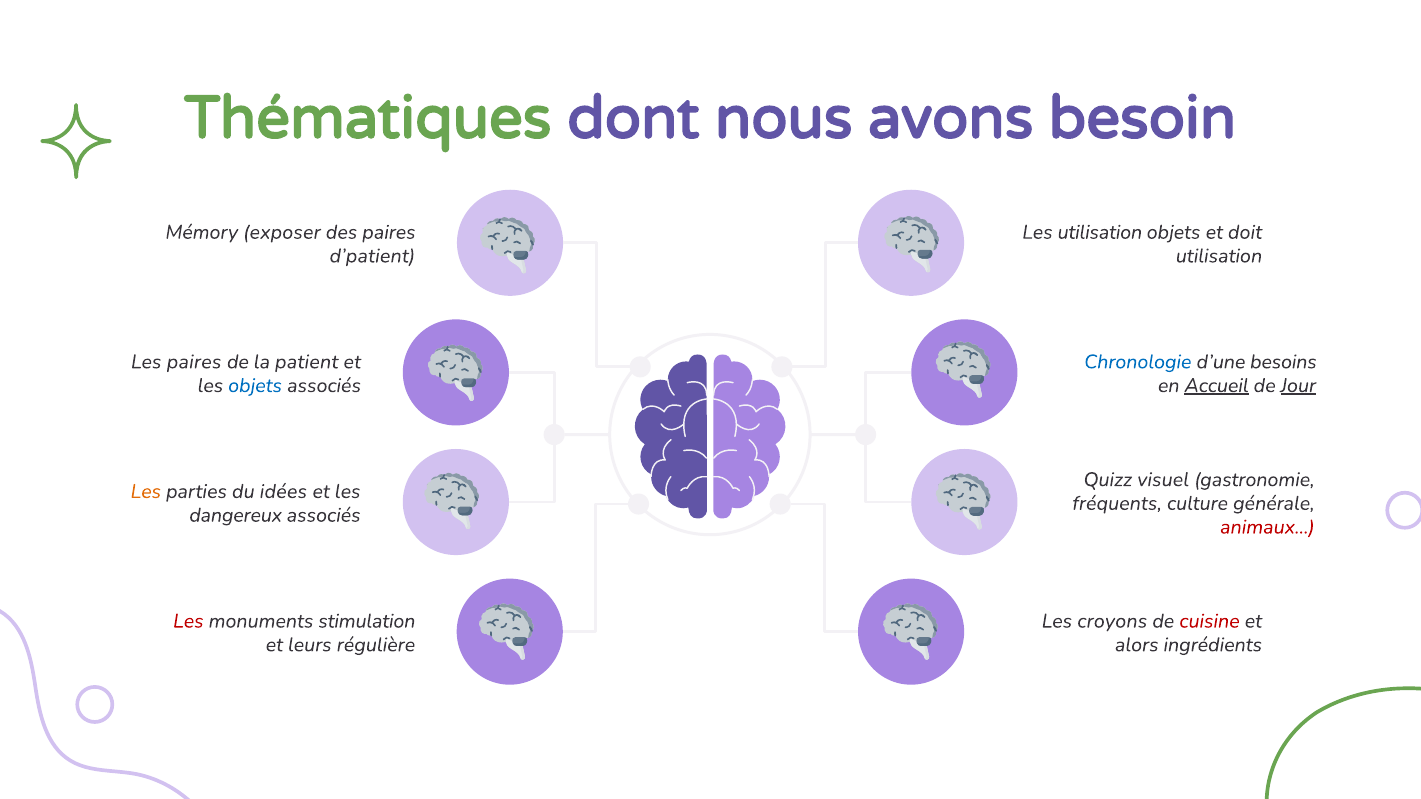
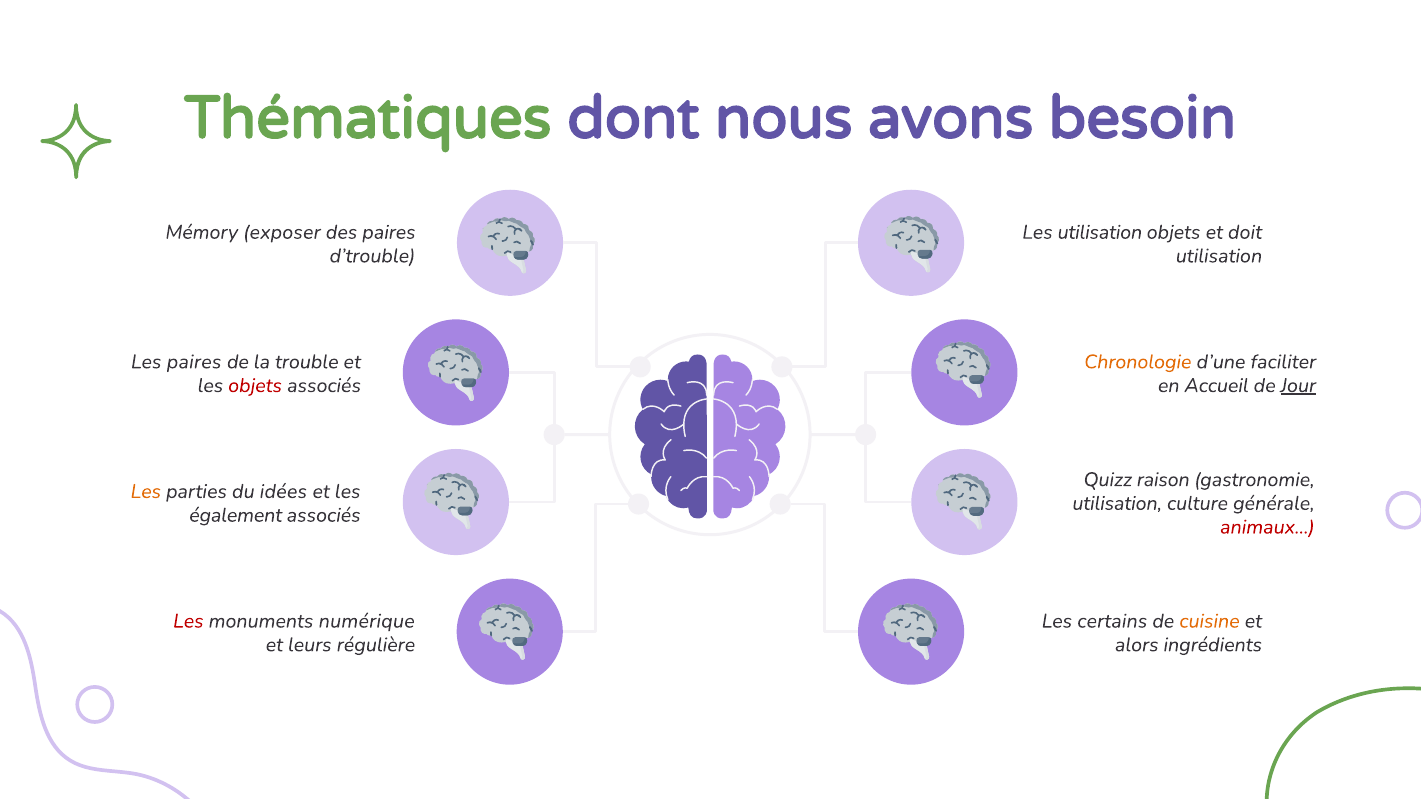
d’patient: d’patient -> d’trouble (372, 256)
patient: patient -> trouble (307, 362)
Chronologie colour: blue -> orange (1138, 362)
besoins: besoins -> faciliter (1283, 362)
objets colour: blue -> red (255, 386)
Accueil underline: present -> none (1217, 386)
visuel: visuel -> raison (1163, 480)
fréquents: fréquents -> utilisation (1117, 504)
dangereux: dangereux -> également (236, 515)
stimulation: stimulation -> numérique (367, 621)
croyons: croyons -> certains (1112, 621)
cuisine colour: red -> orange (1209, 621)
